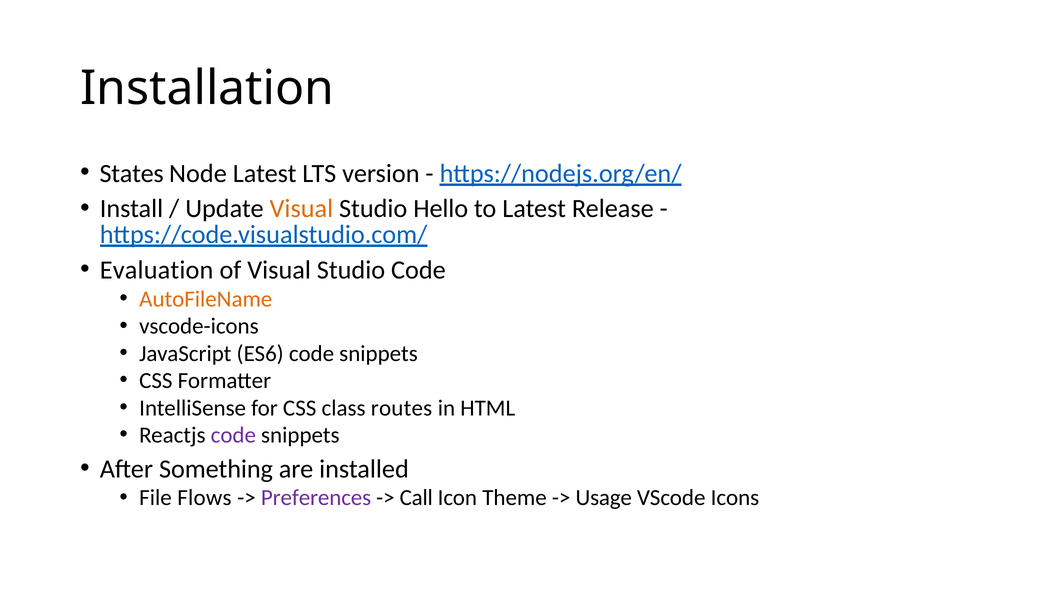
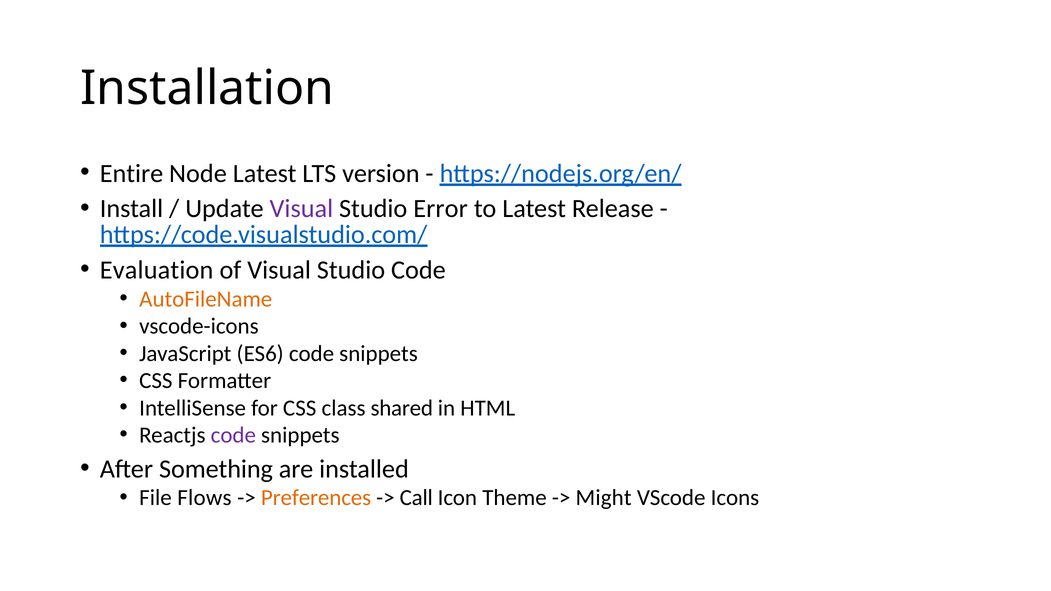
States: States -> Entire (132, 173)
Visual colour: orange -> purple (301, 209)
Hello: Hello -> Error (441, 209)
routes: routes -> shared (402, 408)
Preferences colour: purple -> orange (316, 498)
Usage: Usage -> Might (604, 498)
